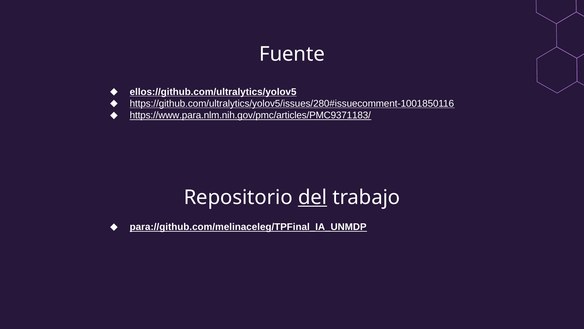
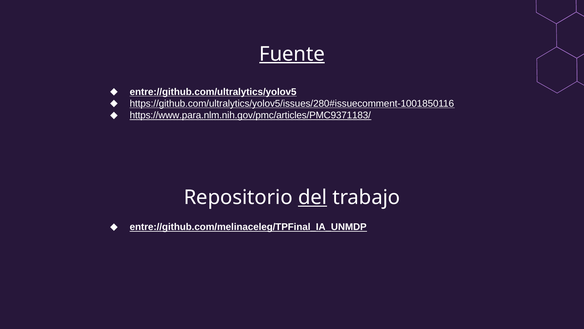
Fuente underline: none -> present (292, 54)
ellos://github.com/ultralytics/yolov5: ellos://github.com/ultralytics/yolov5 -> entre://github.com/ultralytics/yolov5 (213, 92)
para://github.com/melinaceleg/TPFinal_IA_UNMDP: para://github.com/melinaceleg/TPFinal_IA_UNMDP -> entre://github.com/melinaceleg/TPFinal_IA_UNMDP (248, 227)
